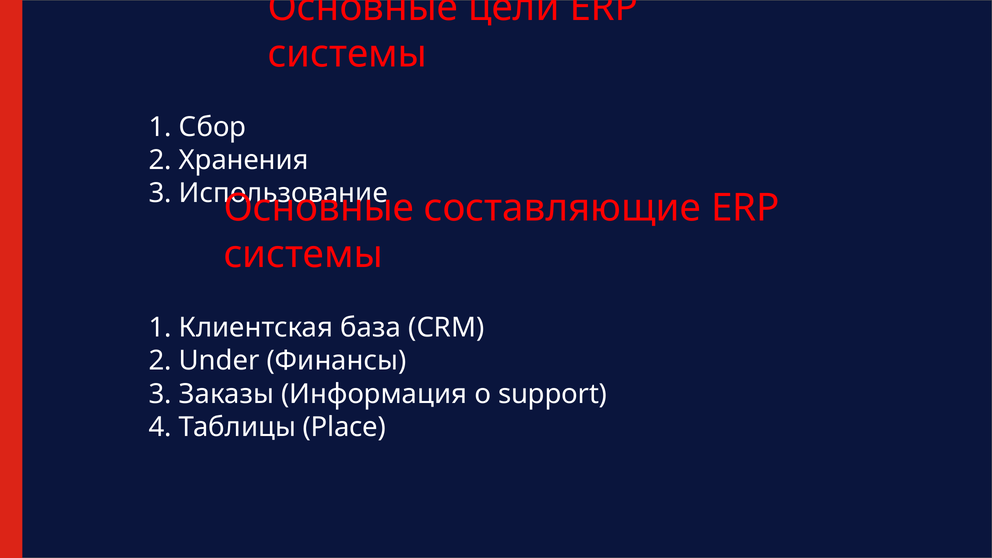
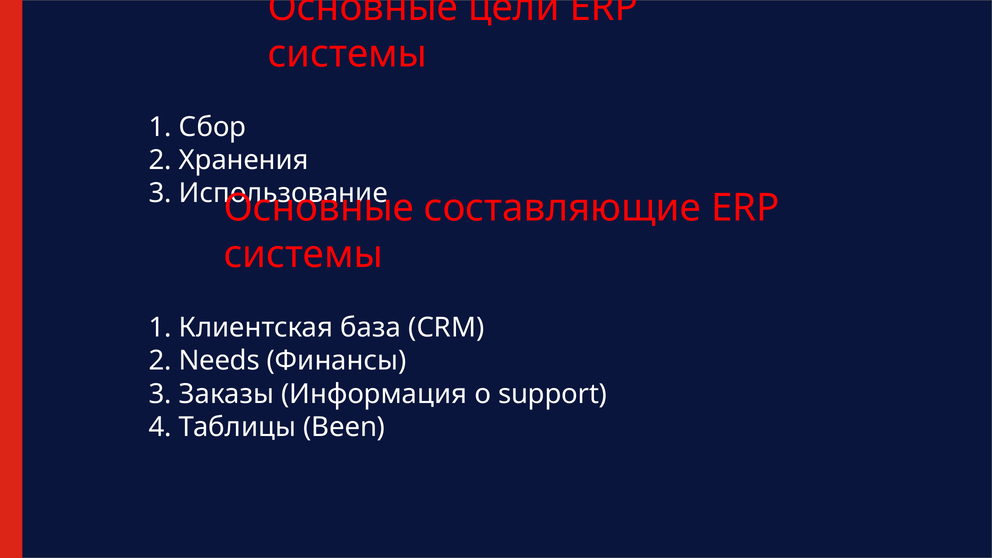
Under: Under -> Needs (219, 361)
Place: Place -> Been (344, 427)
